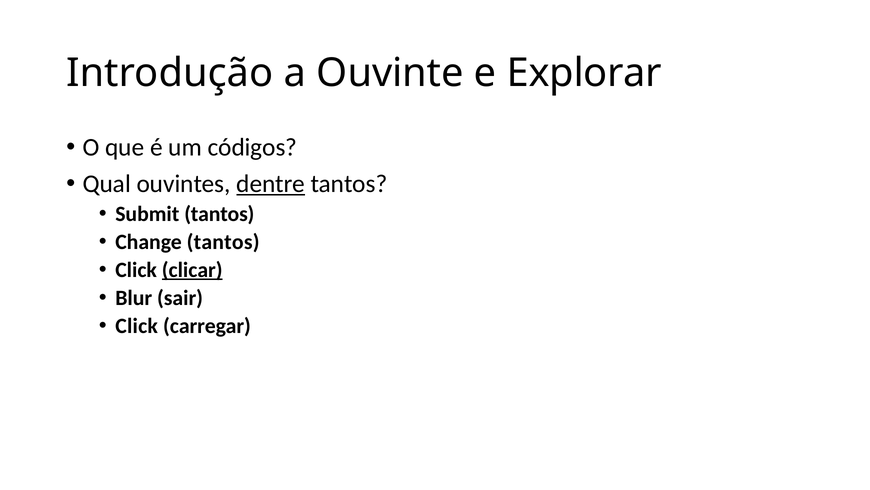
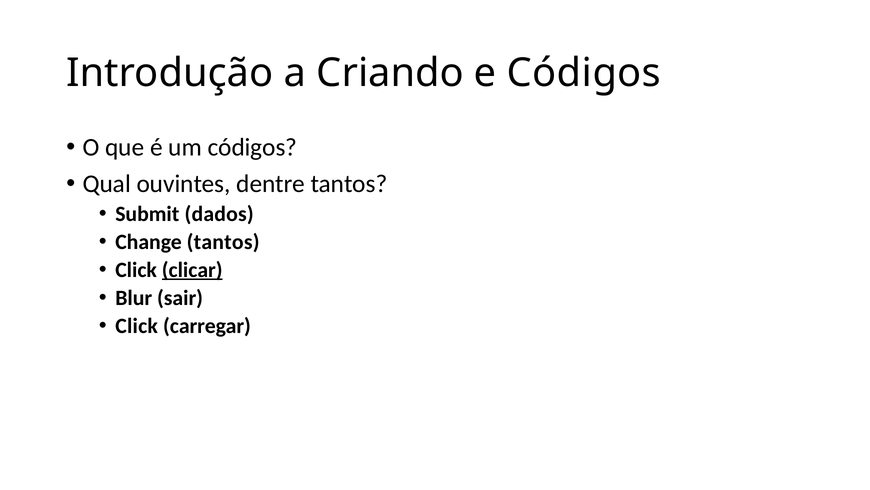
Ouvinte: Ouvinte -> Criando (390, 73)
e Explorar: Explorar -> Códigos (584, 73)
dentre underline: present -> none (271, 184)
Submit tantos: tantos -> dados (219, 214)
